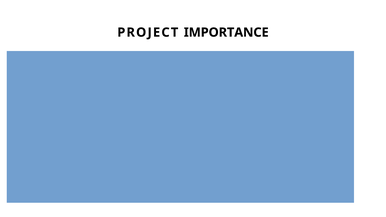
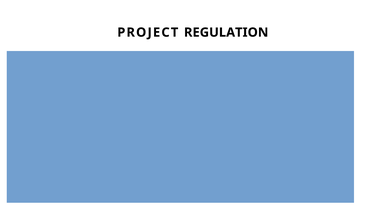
IMPORTANCE: IMPORTANCE -> REGULATION (226, 32)
